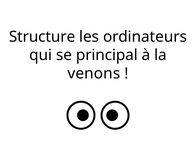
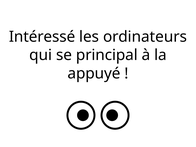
Structure: Structure -> Intéressé (42, 37)
venons: venons -> appuyé (94, 73)
